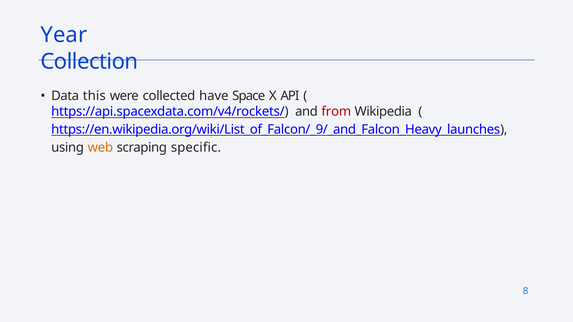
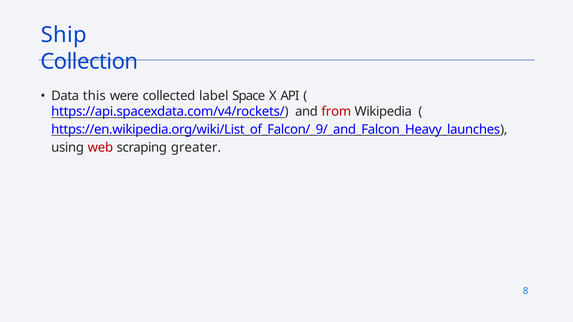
Year: Year -> Ship (64, 35)
have: have -> label (214, 96)
web colour: orange -> red (100, 147)
specific: specific -> greater (196, 147)
